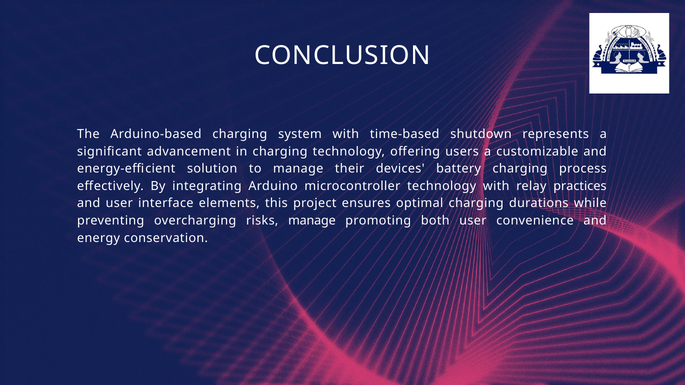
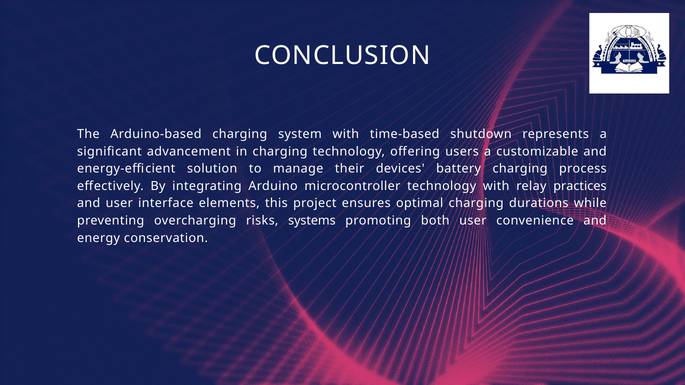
risks manage: manage -> systems (312, 221)
